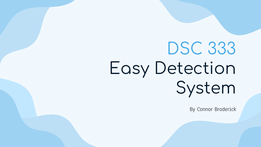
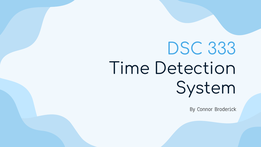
Easy: Easy -> Time (129, 69)
